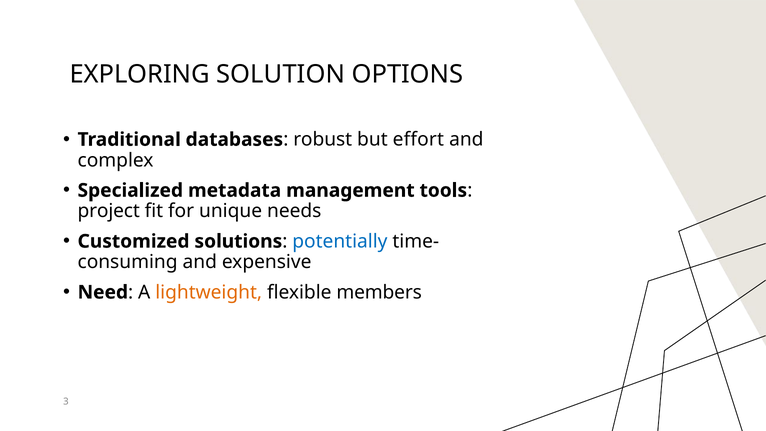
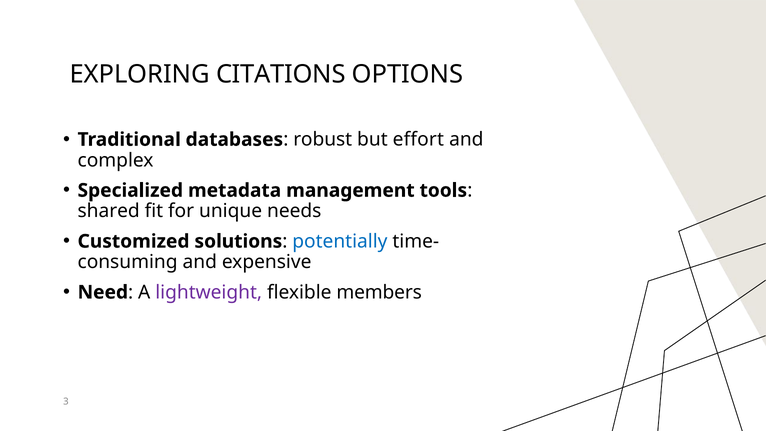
SOLUTION: SOLUTION -> CITATIONS (281, 74)
project: project -> shared (109, 211)
lightweight colour: orange -> purple (209, 292)
